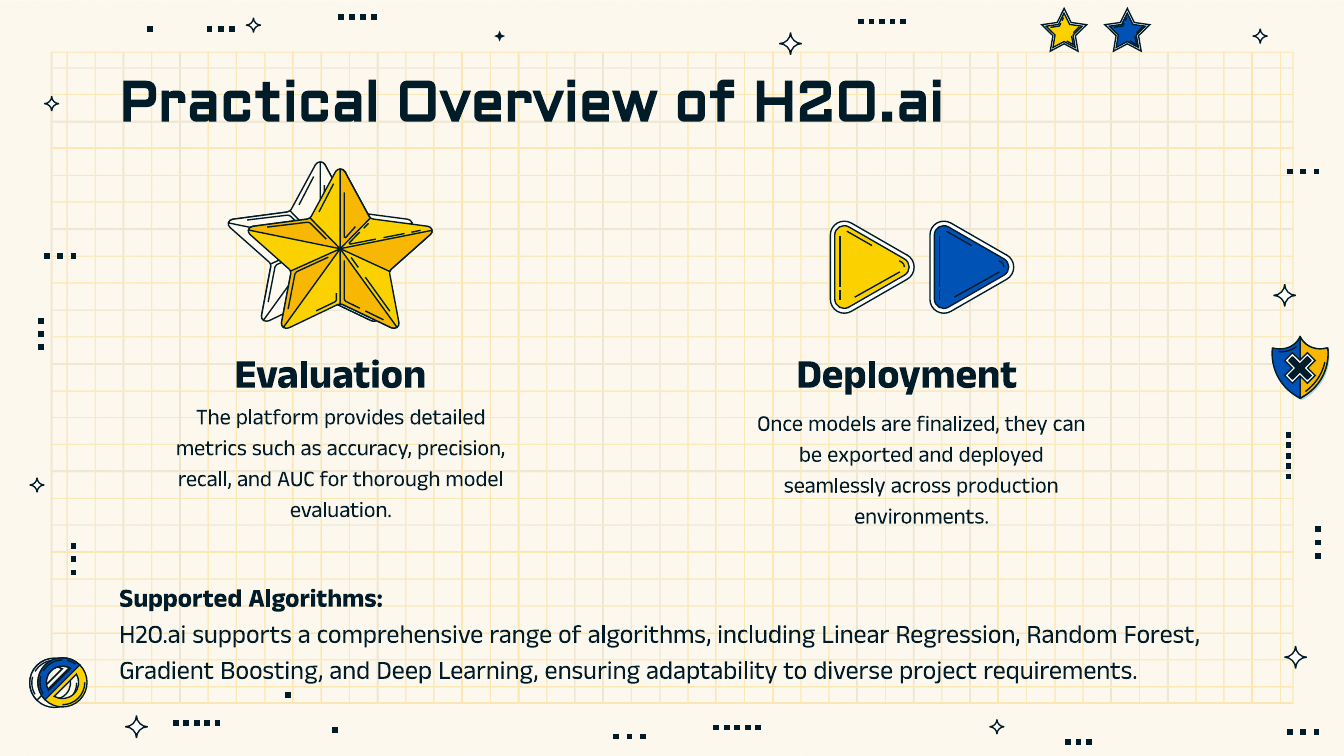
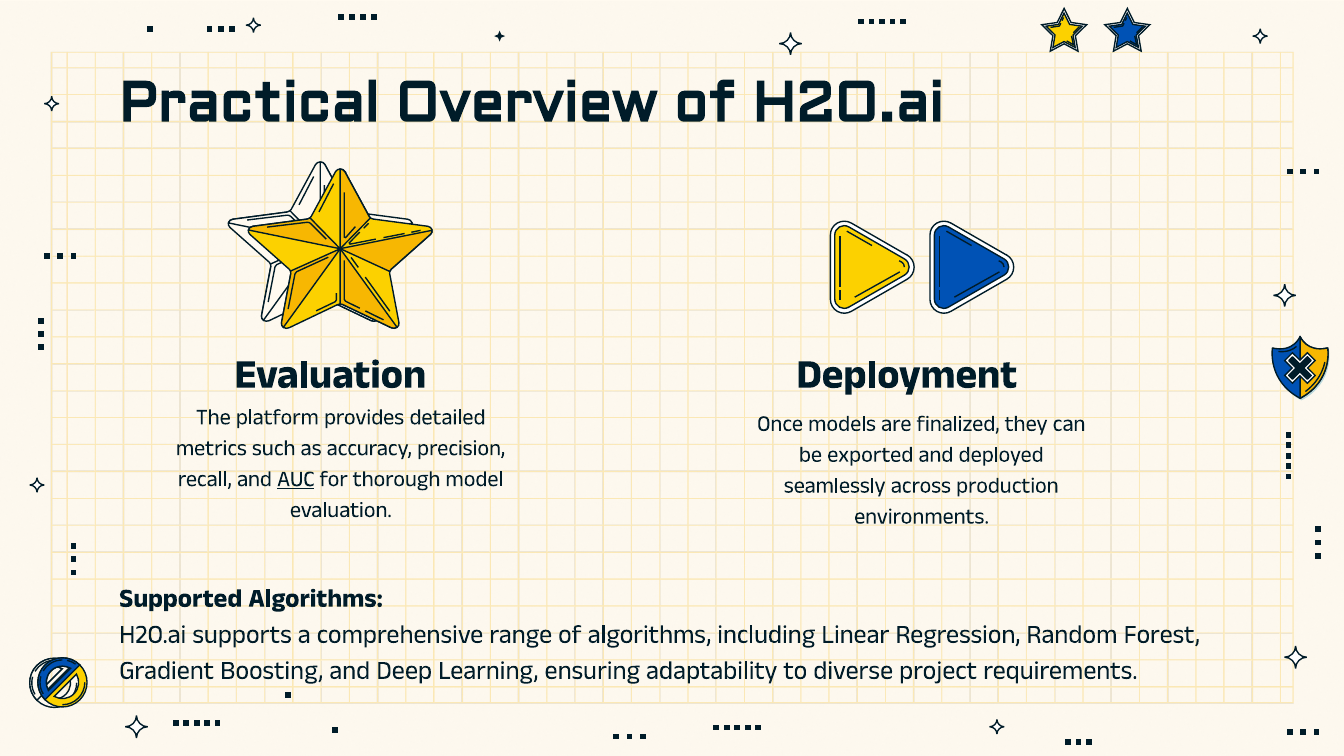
AUC underline: none -> present (296, 479)
